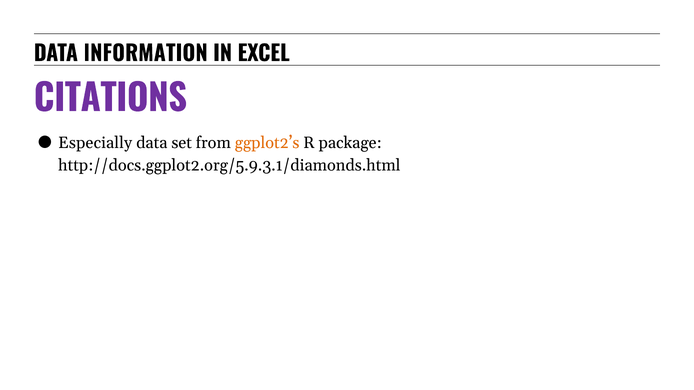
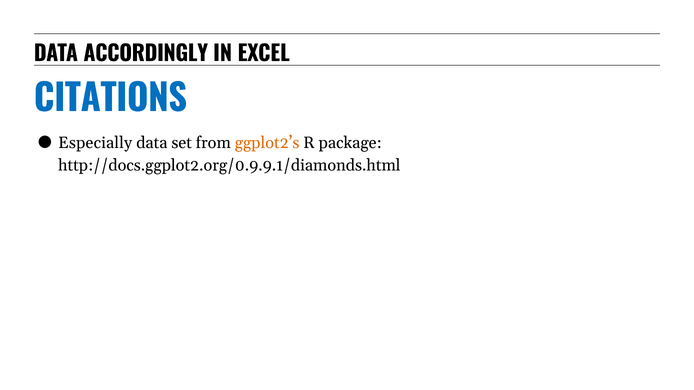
INFORMATION: INFORMATION -> ACCORDINGLY (146, 54)
CITATIONS colour: purple -> blue (110, 99)
http://docs.ggplot2.org/5.9.3.1/diamonds.html: http://docs.ggplot2.org/5.9.3.1/diamonds.html -> http://docs.ggplot2.org/0.9.9.1/diamonds.html (229, 165)
